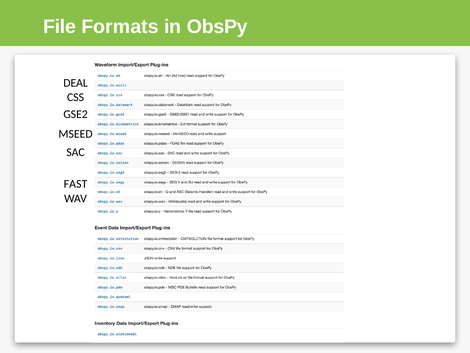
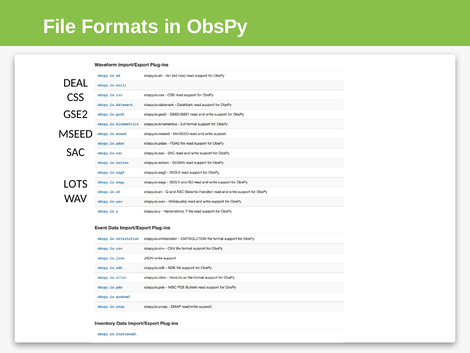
FAST: FAST -> LOTS (76, 184)
